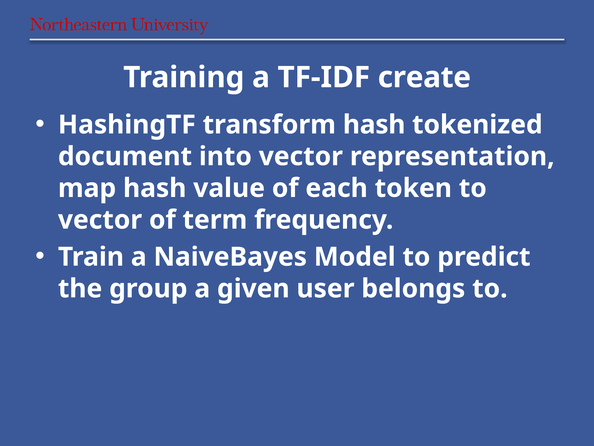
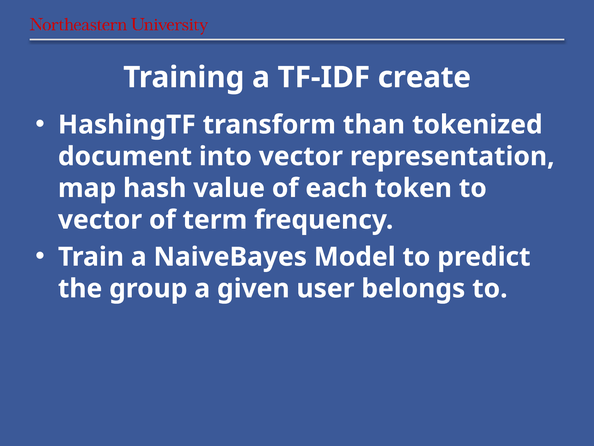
transform hash: hash -> than (374, 125)
